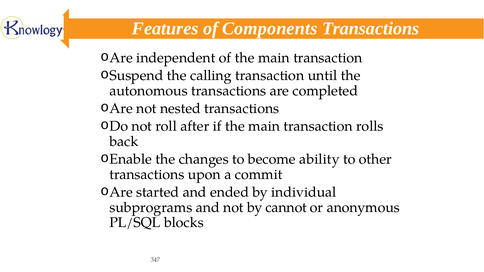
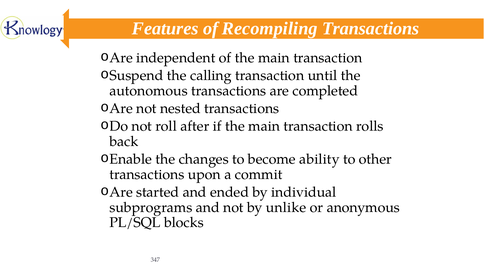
Components: Components -> Recompiling (270, 29)
cannot: cannot -> unlike (286, 208)
